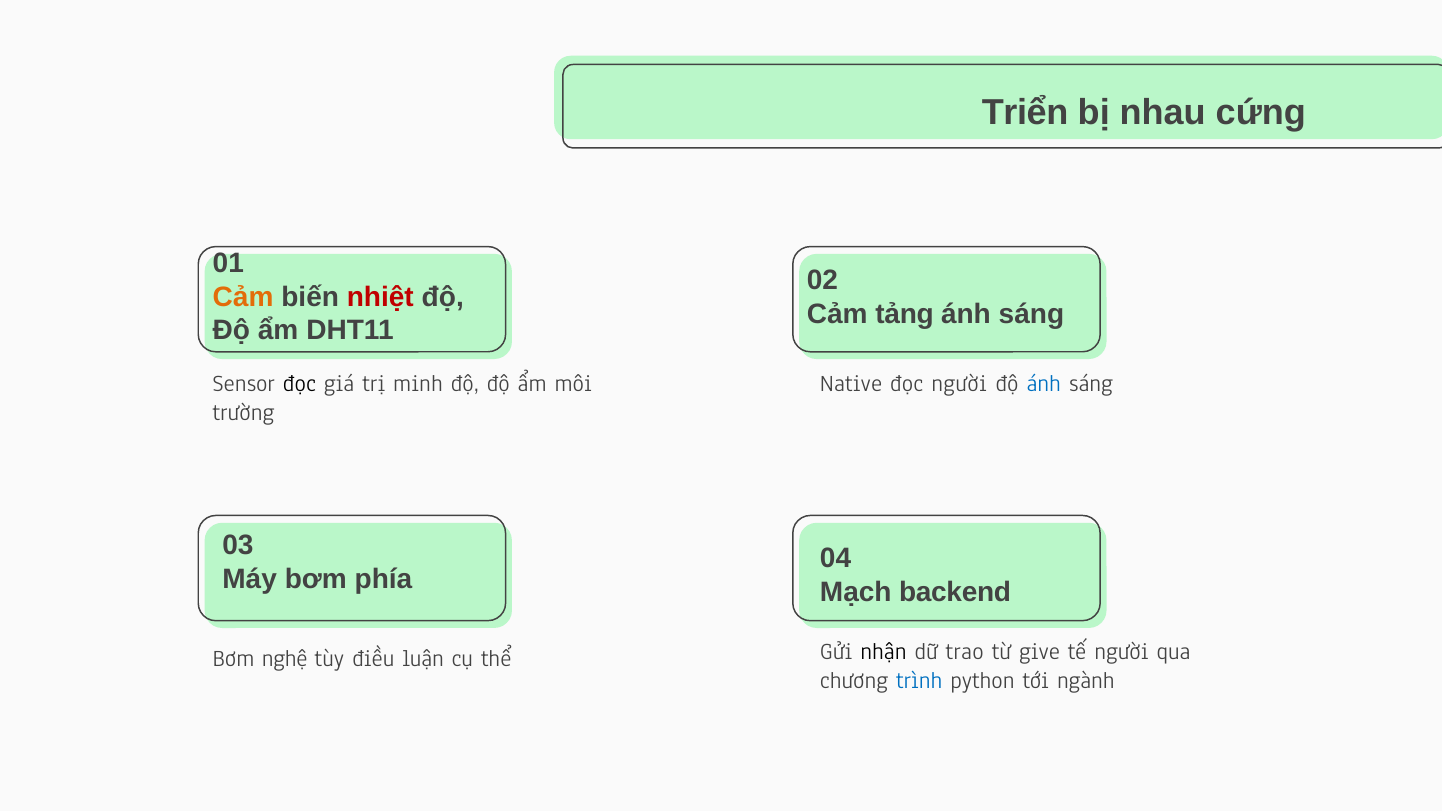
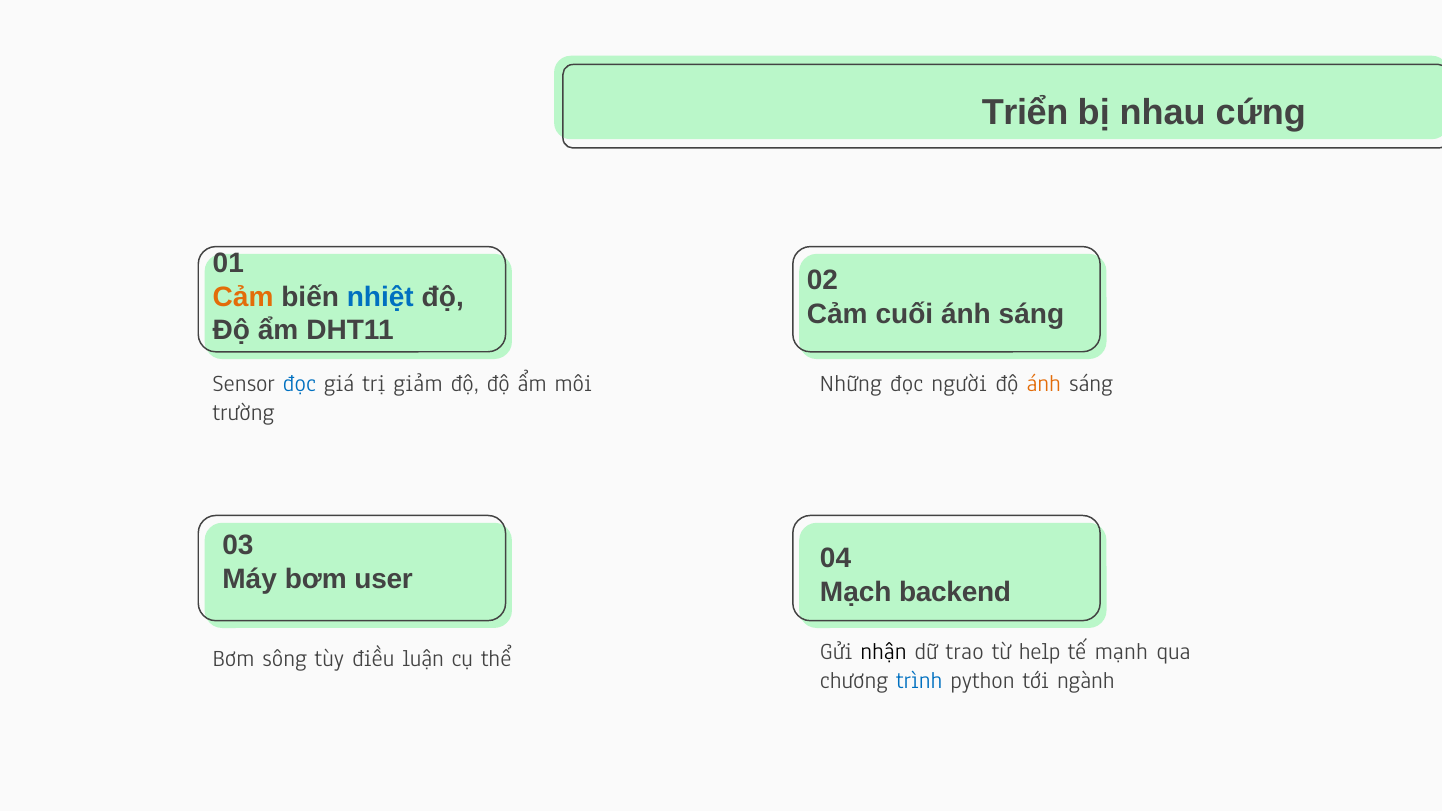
nhiệt colour: red -> blue (380, 297)
tảng: tảng -> cuối (904, 314)
đọc colour: black -> blue (299, 384)
minh: minh -> giảm (418, 384)
Native: Native -> Những (851, 384)
ánh colour: blue -> orange (1044, 384)
phía: phía -> user (384, 579)
nghệ: nghệ -> sông (285, 659)
give: give -> help (1040, 651)
tế người: người -> mạnh (1121, 651)
